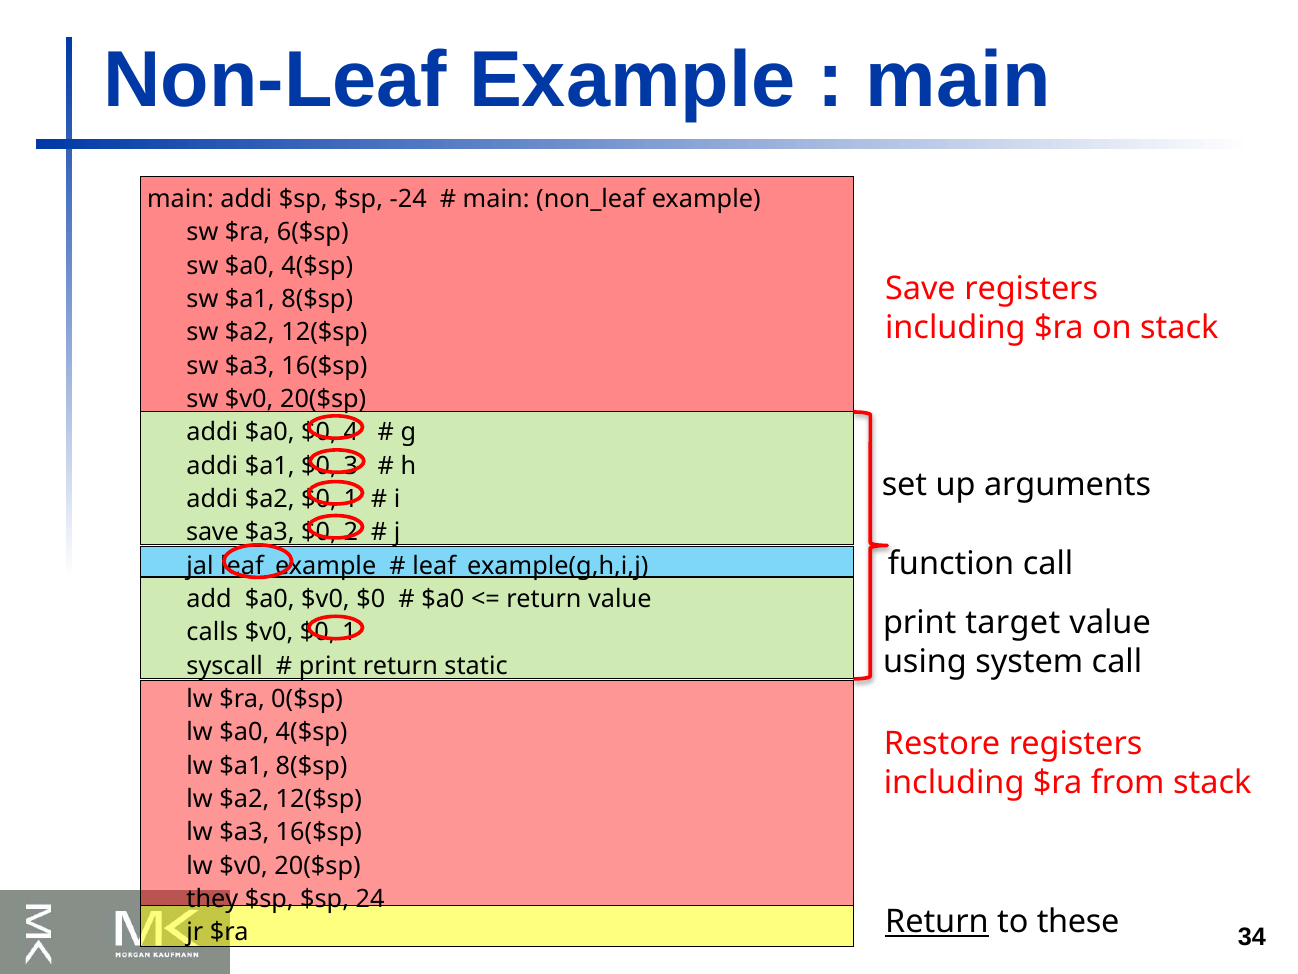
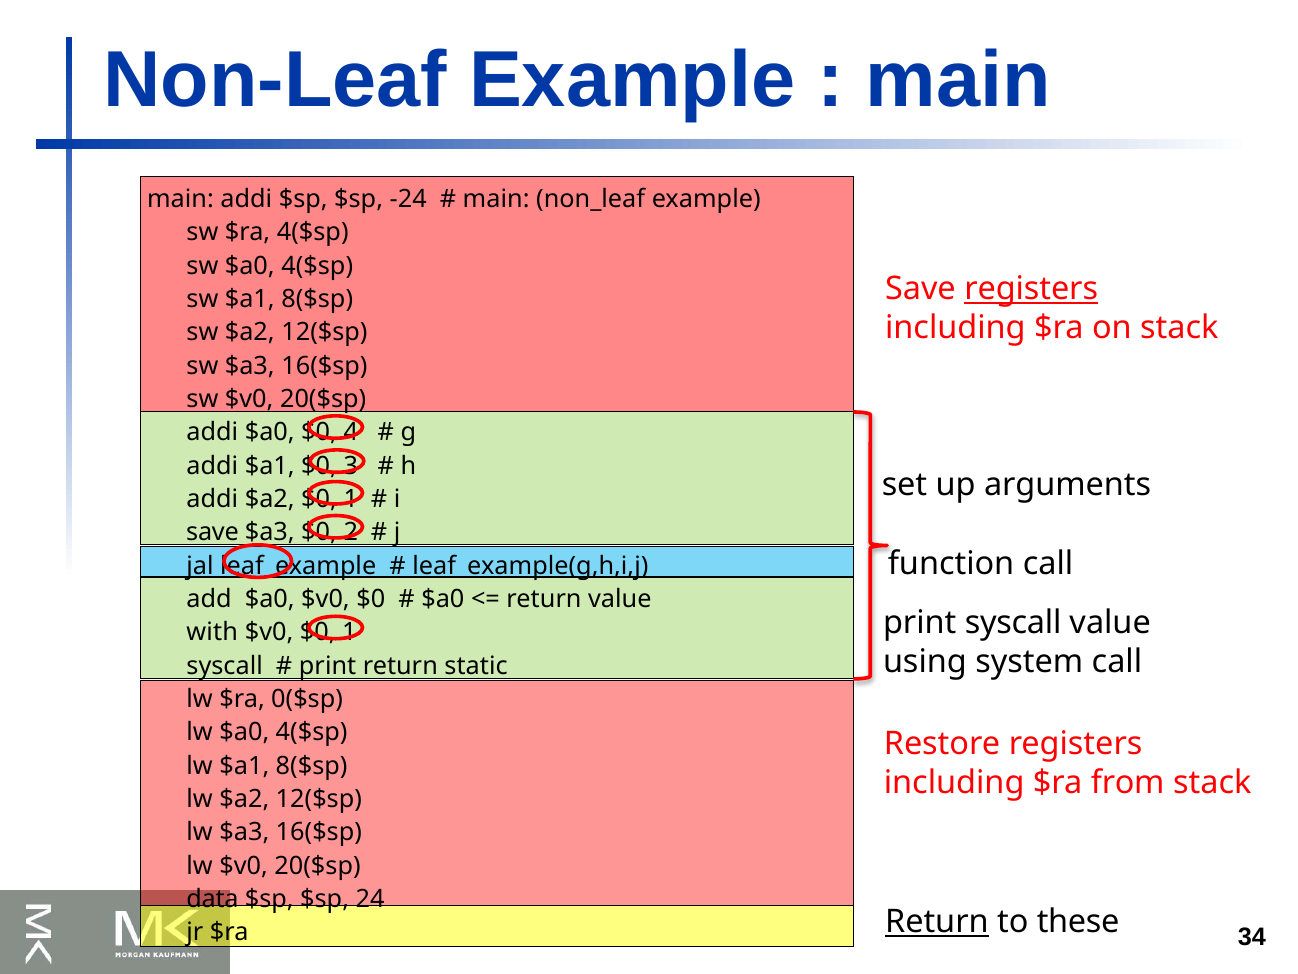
$ra 6($sp: 6($sp -> 4($sp (313, 232)
registers underline: none -> present (1031, 289)
target: target -> syscall (1013, 623)
calls: calls -> with (212, 632)
they: they -> data (212, 899)
